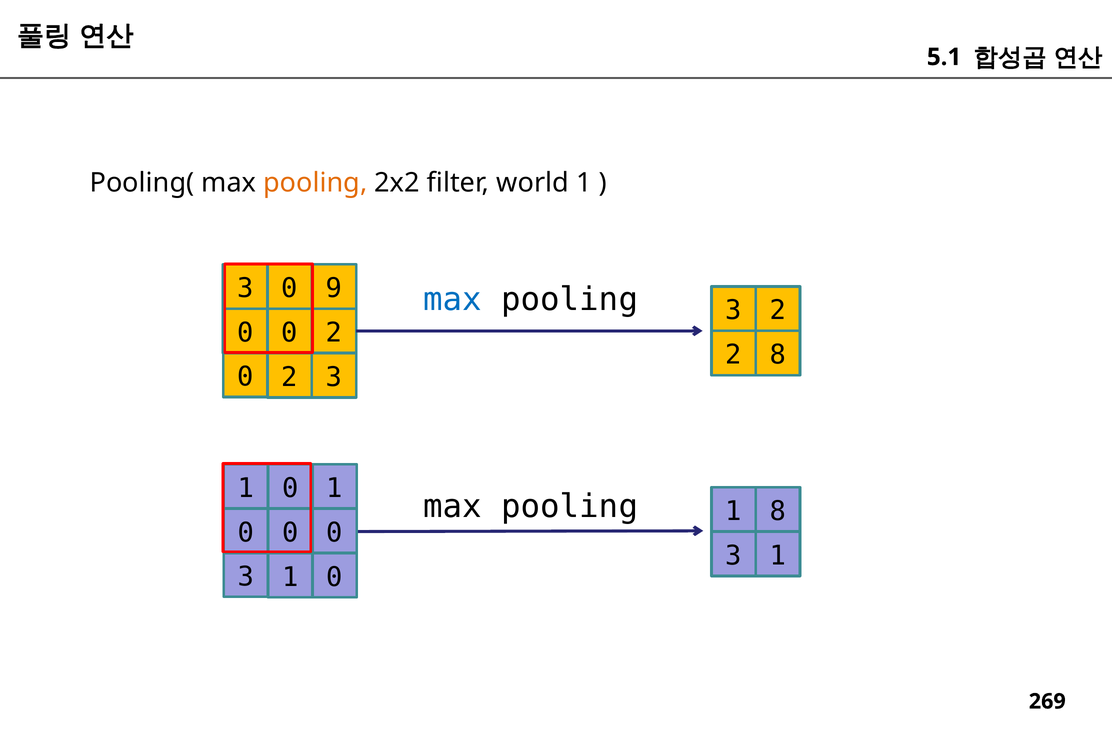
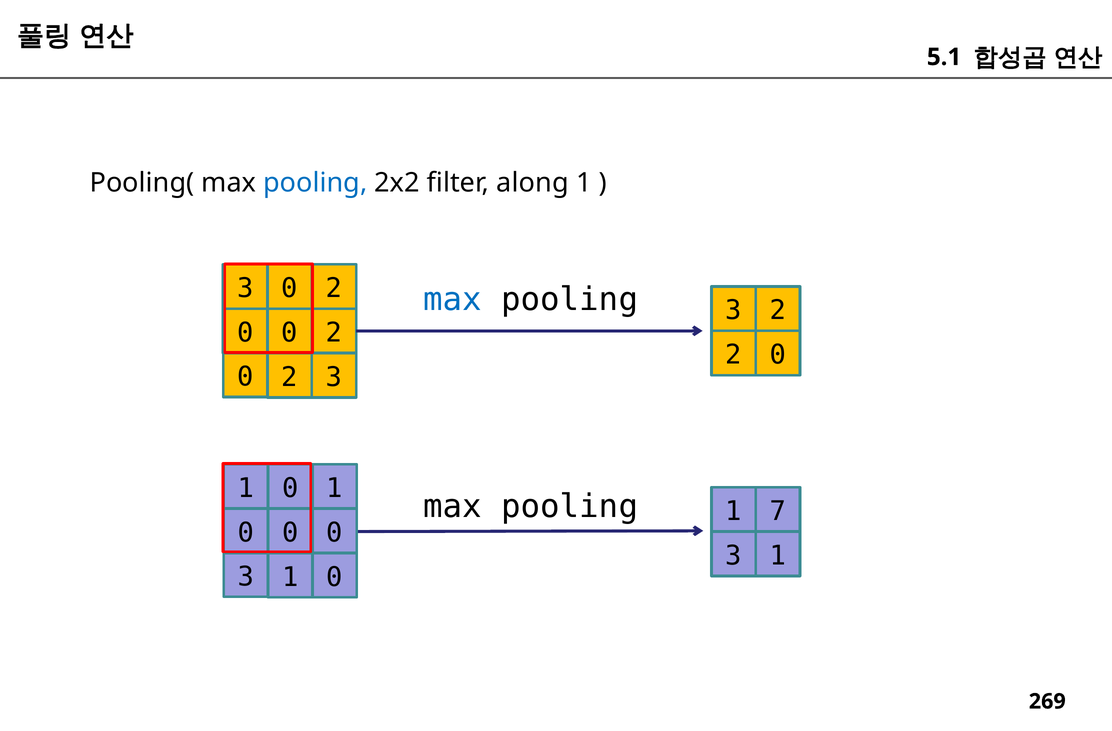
pooling colour: orange -> blue (315, 183)
world: world -> along (533, 183)
3 0 9: 9 -> 2 (334, 288)
8: 8 -> 0 (778, 355)
1 8: 8 -> 7 (778, 511)
